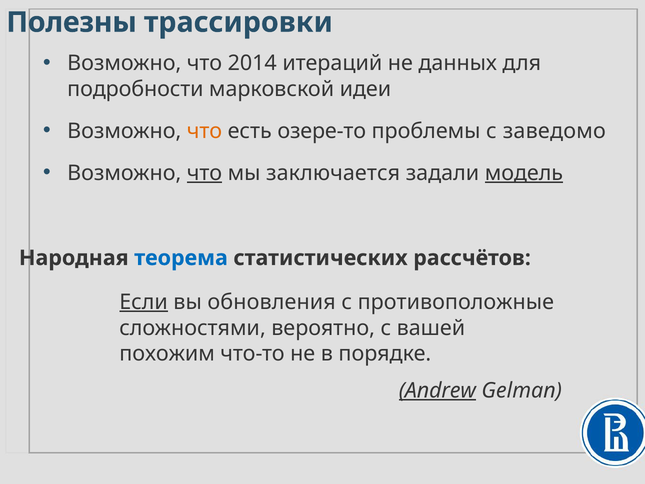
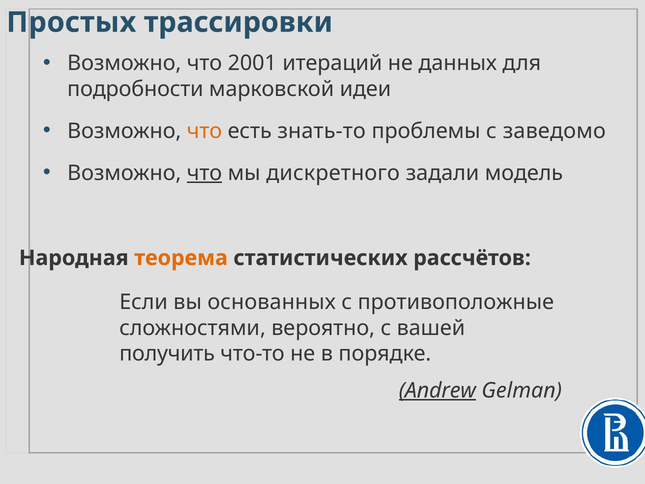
Полезны: Полезны -> Простых (71, 22)
2014: 2014 -> 2001 (252, 63)
озере-то: озере-то -> знать-то (322, 131)
заключается: заключается -> дискретного (333, 173)
модель underline: present -> none (524, 173)
теорема colour: blue -> orange (181, 258)
Если underline: present -> none (144, 302)
обновления: обновления -> основанных (272, 302)
похожим: похожим -> получить (167, 354)
